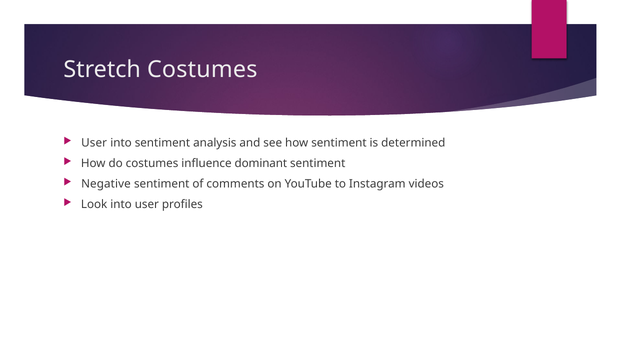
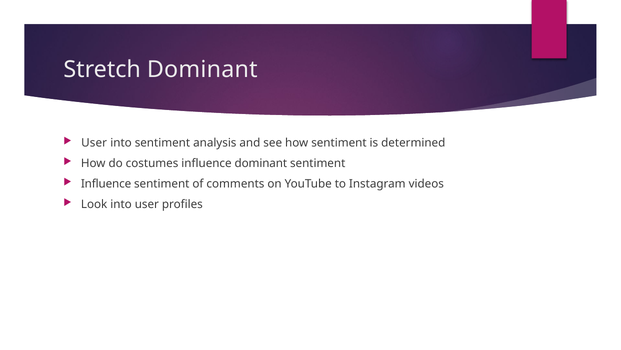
Stretch Costumes: Costumes -> Dominant (202, 69)
Negative: Negative -> Influence (106, 184)
